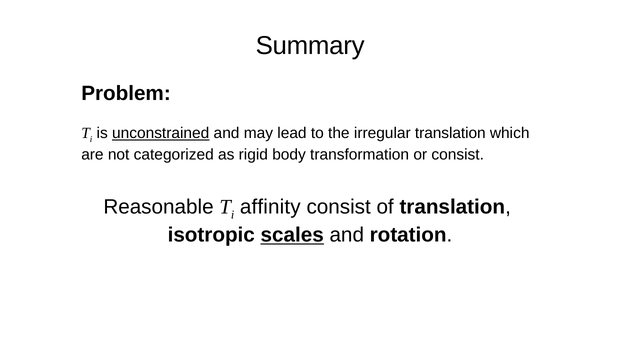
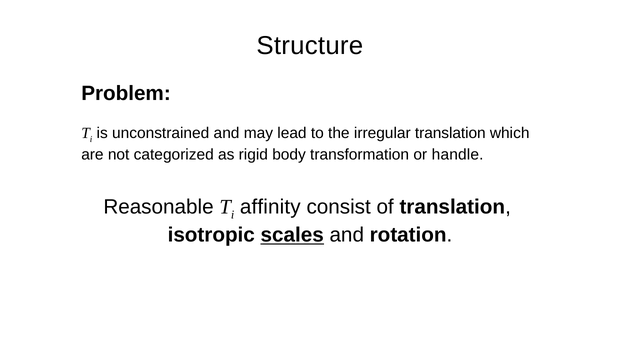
Summary: Summary -> Structure (310, 46)
unconstrained underline: present -> none (161, 133)
or consist: consist -> handle (458, 154)
